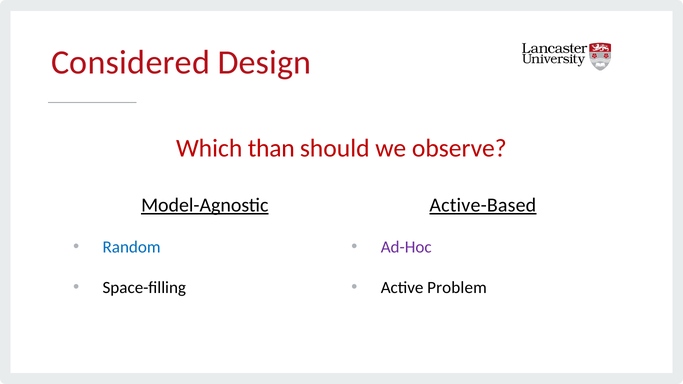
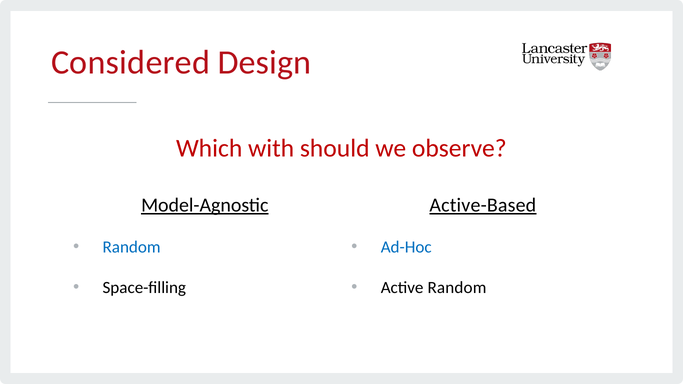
than: than -> with (271, 149)
Ad-Hoc colour: purple -> blue (406, 247)
Active Problem: Problem -> Random (457, 288)
